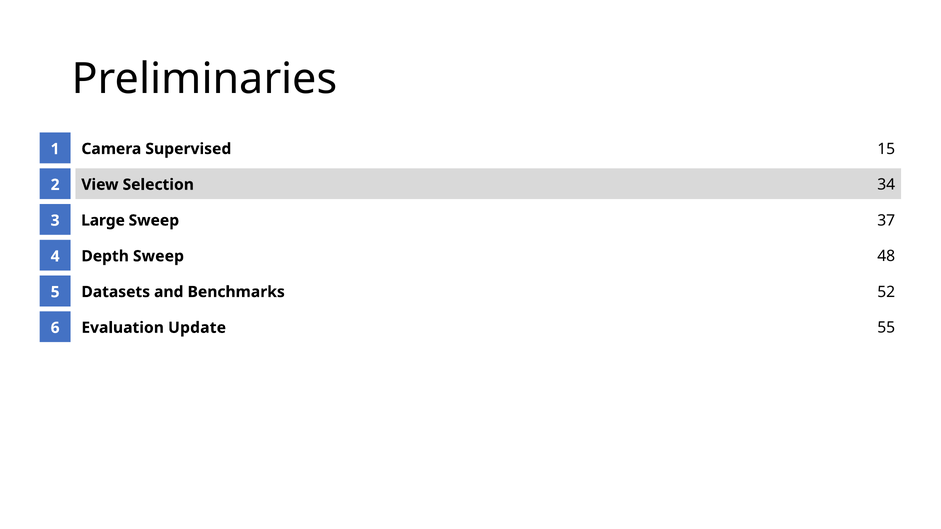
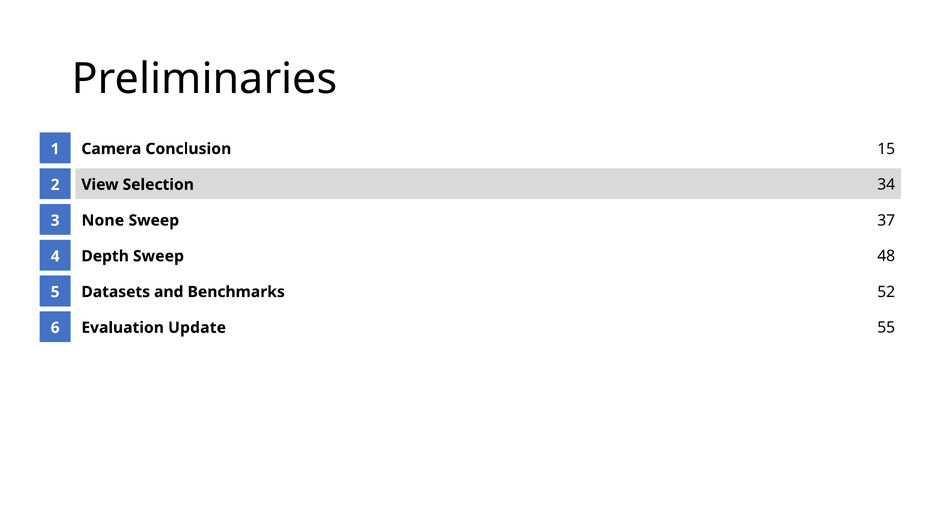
Supervised: Supervised -> Conclusion (188, 149)
Large: Large -> None (103, 221)
